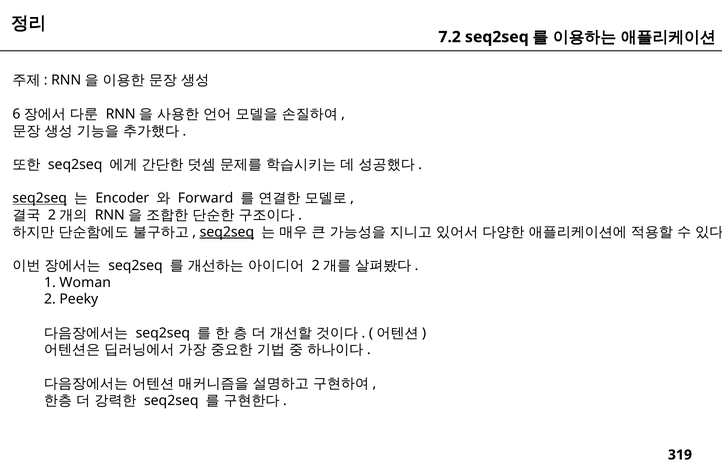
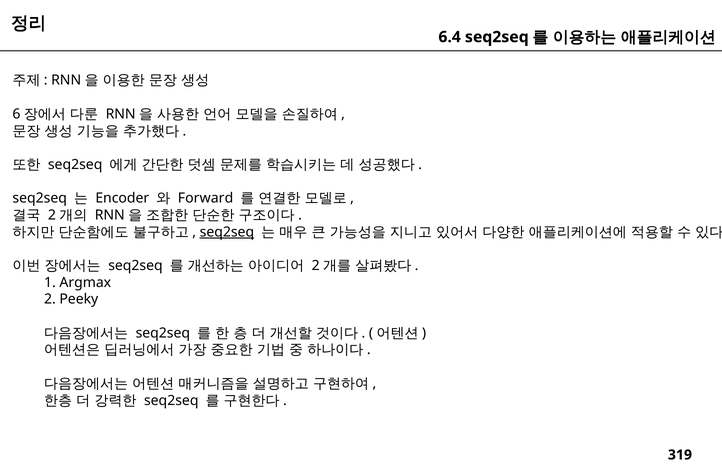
7.2: 7.2 -> 6.4 (450, 37)
seq2seq underline: present -> none (40, 198)
Woman: Woman -> Argmax (85, 283)
